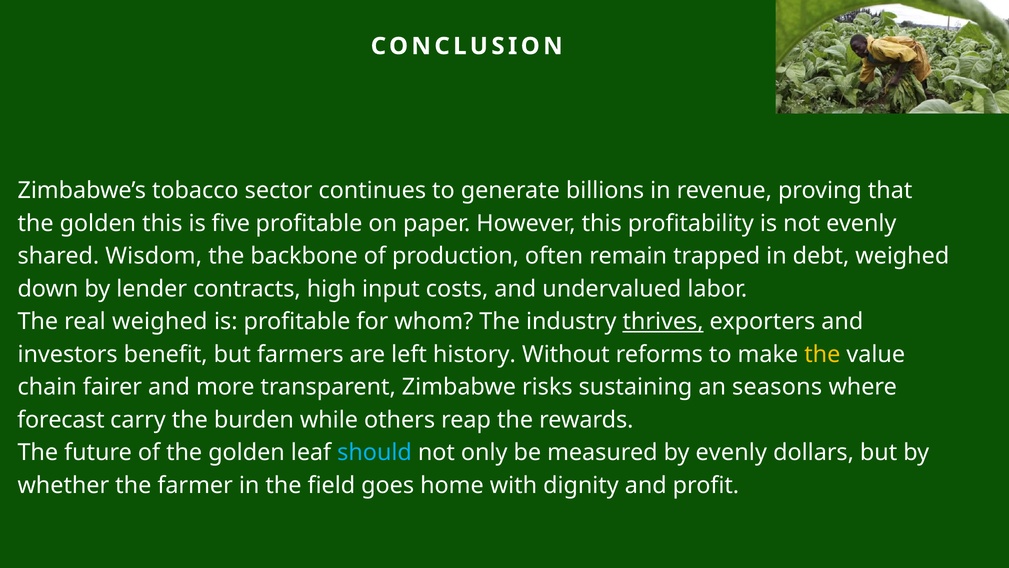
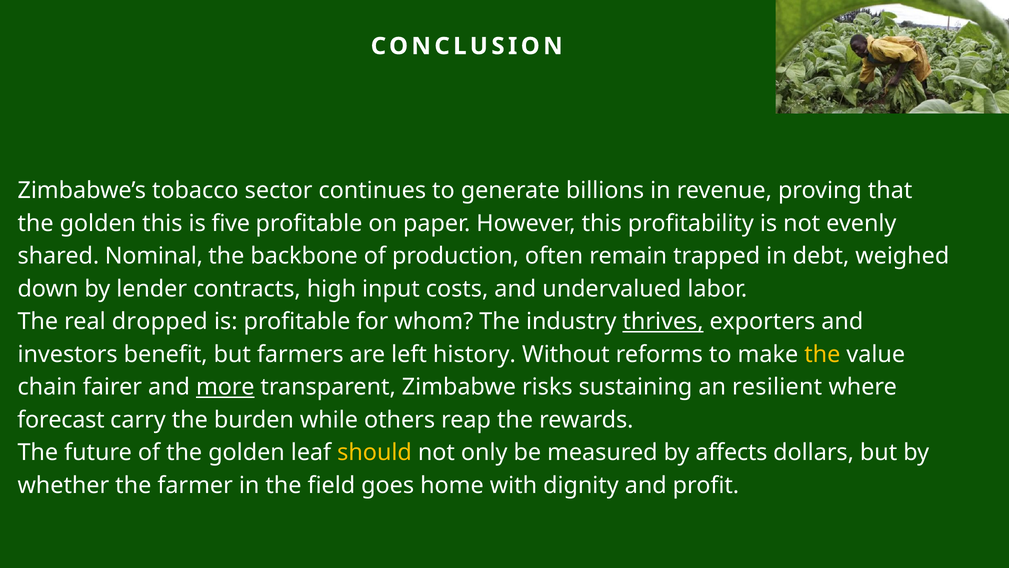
Wisdom: Wisdom -> Nominal (154, 256)
real weighed: weighed -> dropped (160, 321)
more underline: none -> present (225, 387)
seasons: seasons -> resilient (777, 387)
should colour: light blue -> yellow (375, 452)
by evenly: evenly -> affects (731, 452)
